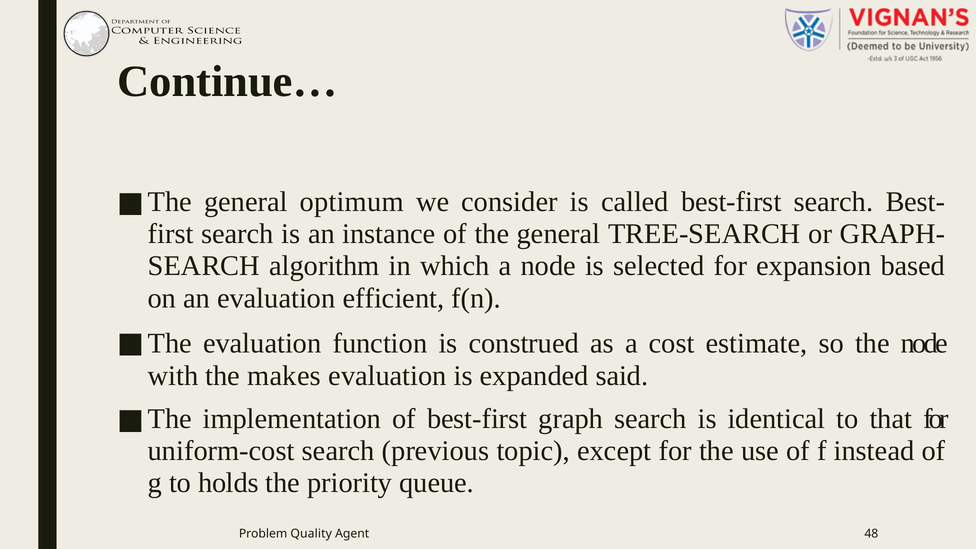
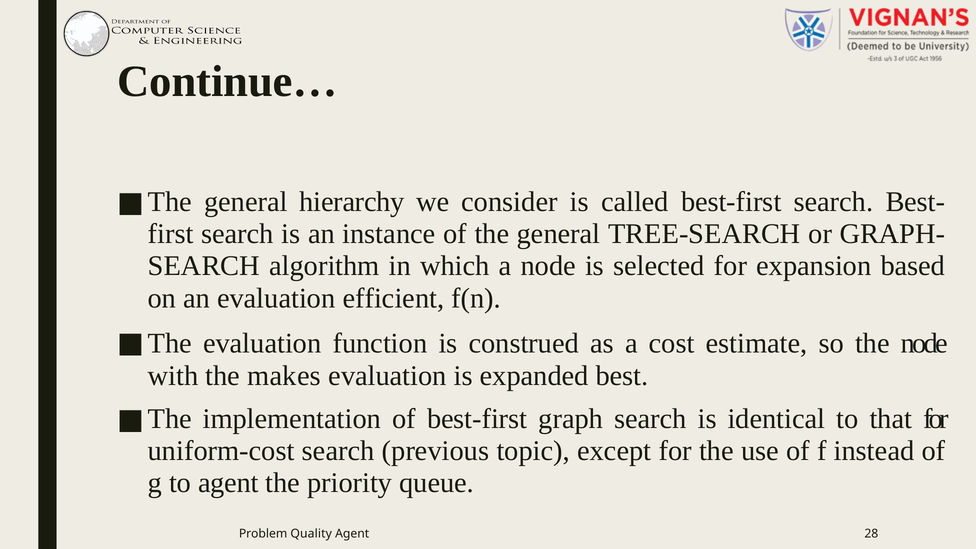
optimum: optimum -> hierarchy (352, 202)
said: said -> best (622, 376)
to holds: holds -> agent (228, 483)
48: 48 -> 28 (871, 534)
